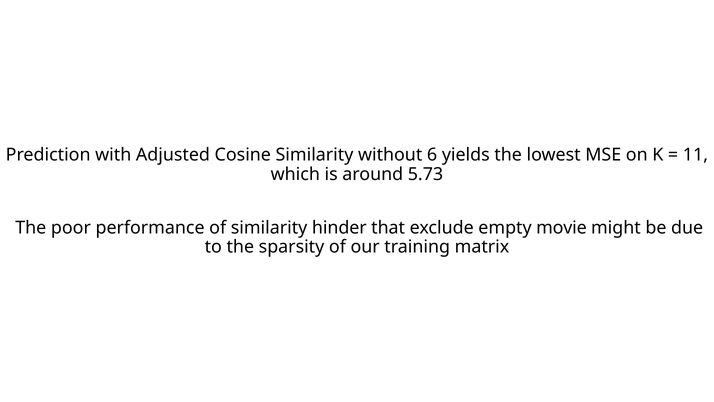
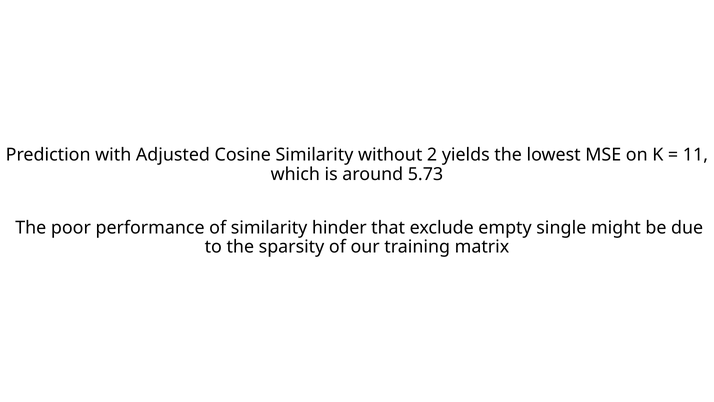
6: 6 -> 2 (432, 155)
movie: movie -> single (561, 227)
